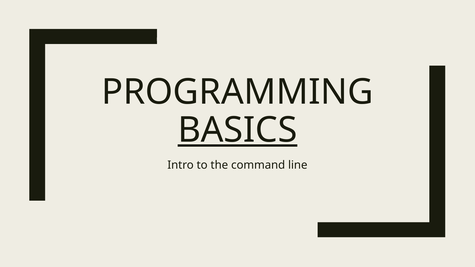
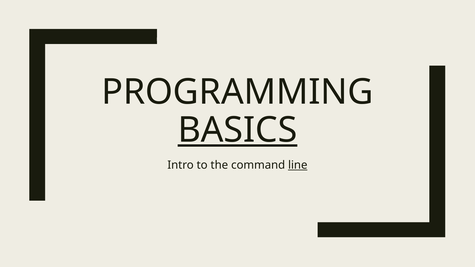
line underline: none -> present (298, 165)
